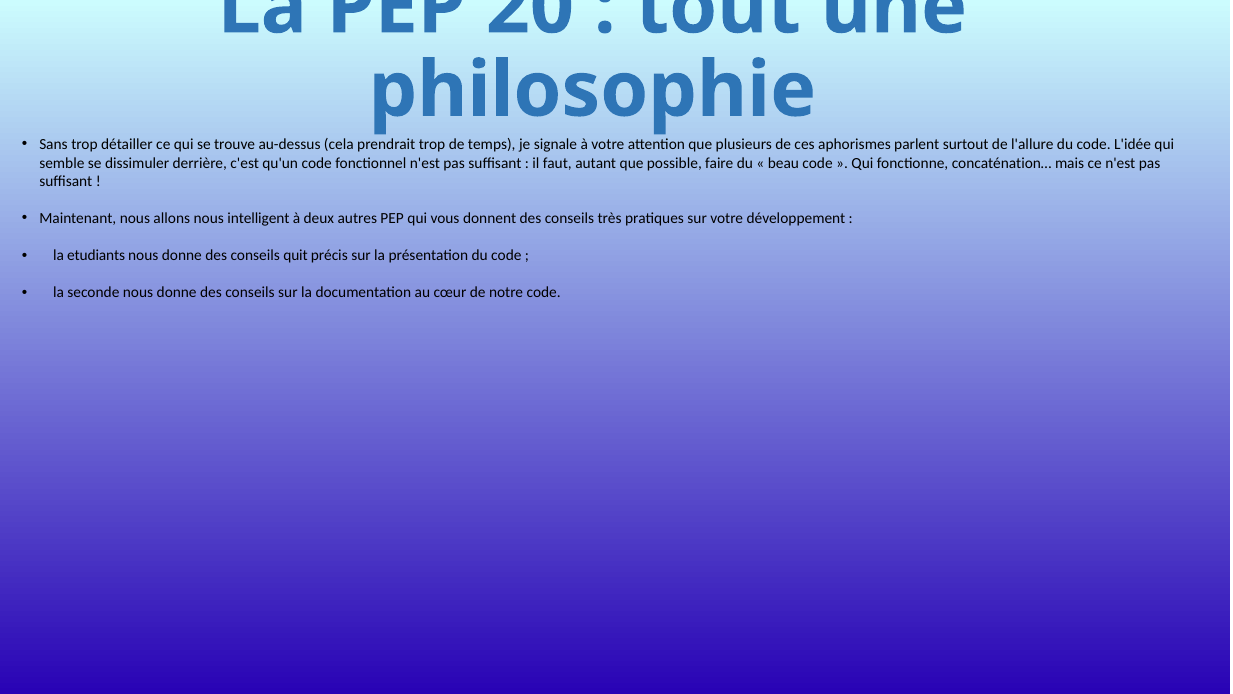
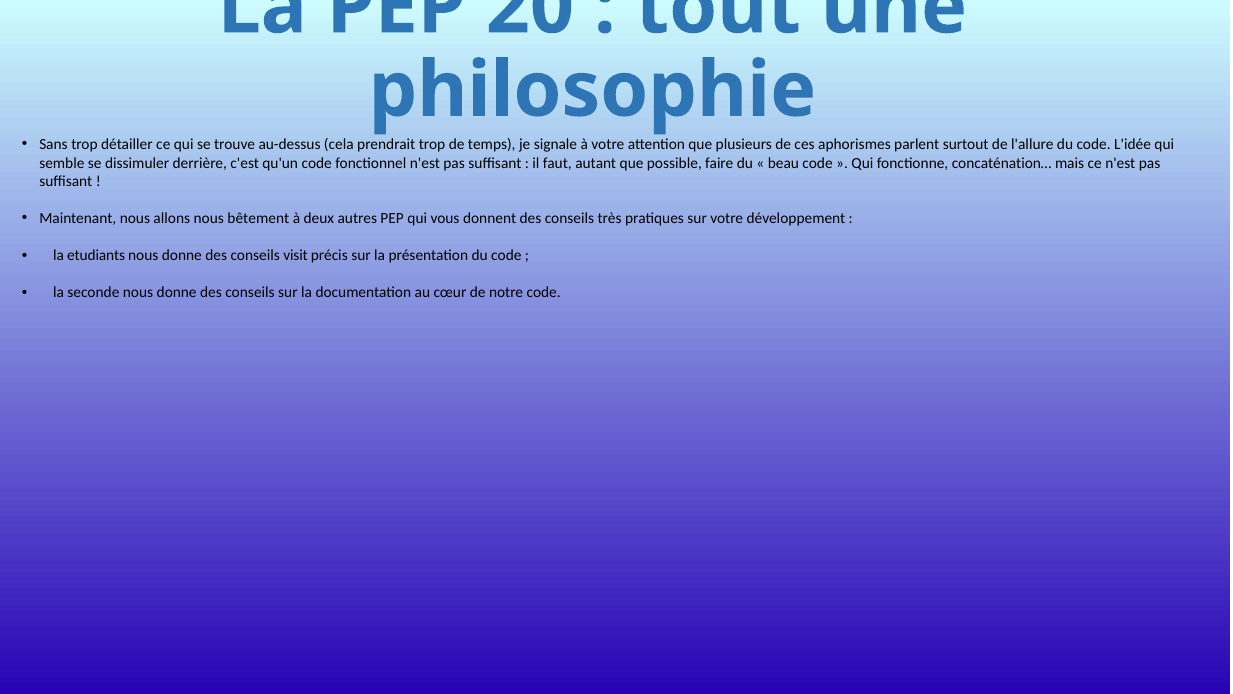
intelligent: intelligent -> bêtement (258, 219)
quit: quit -> visit (296, 256)
